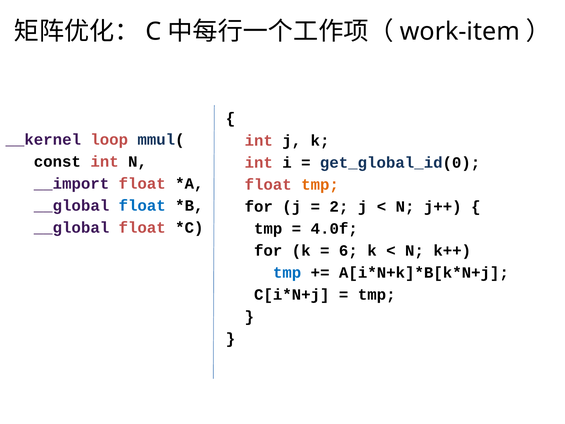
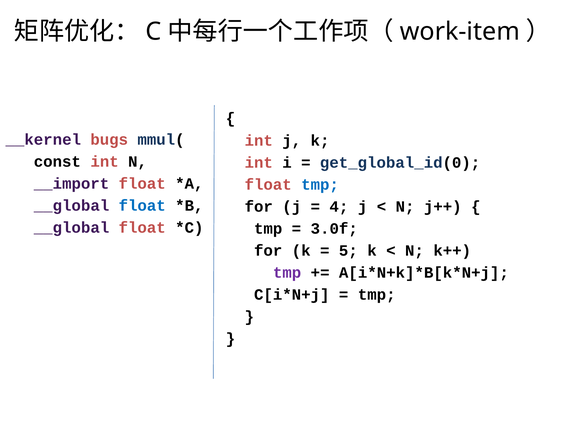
loop: loop -> bugs (109, 139)
tmp colour: orange -> blue (320, 184)
2: 2 -> 4 (339, 206)
4.0f: 4.0f -> 3.0f (334, 228)
6: 6 -> 5 (348, 250)
tmp colour: blue -> purple (287, 272)
